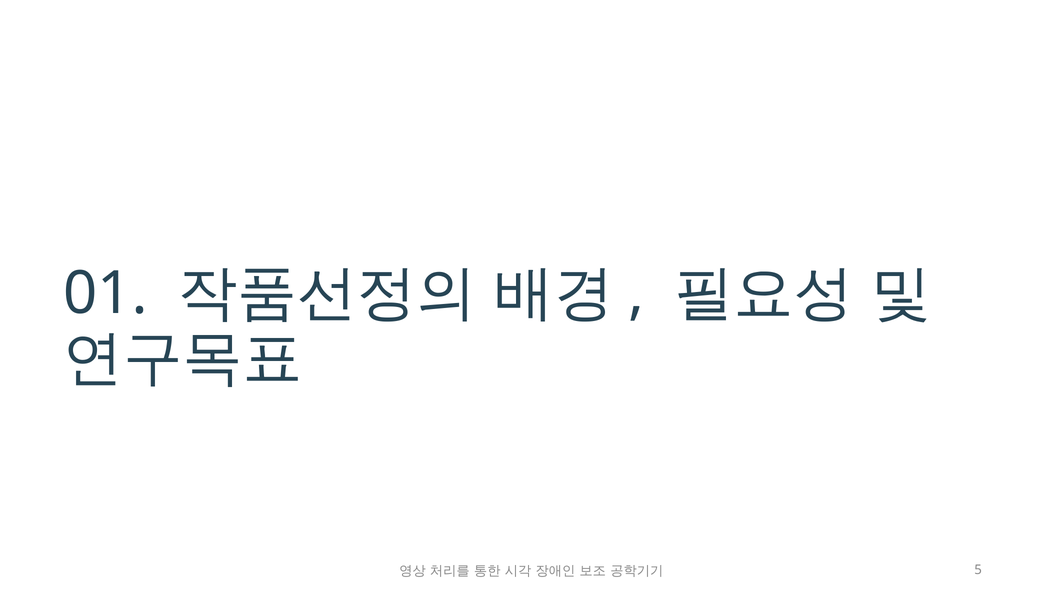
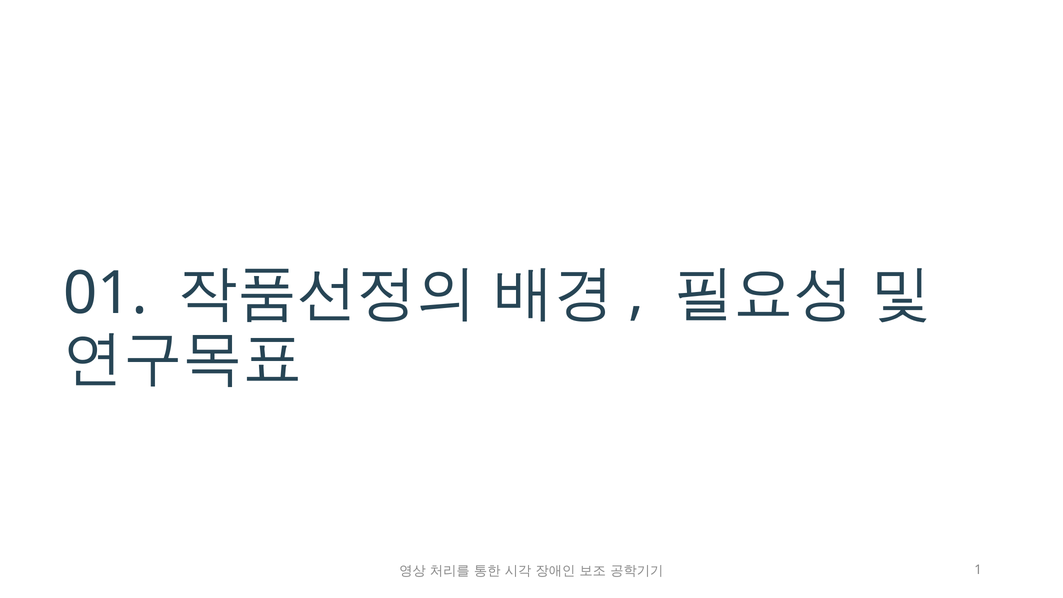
5: 5 -> 1 (978, 570)
